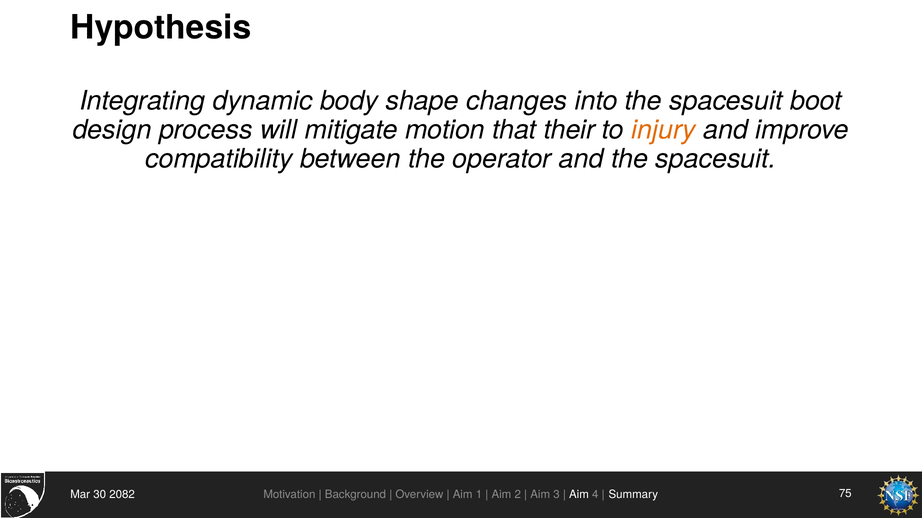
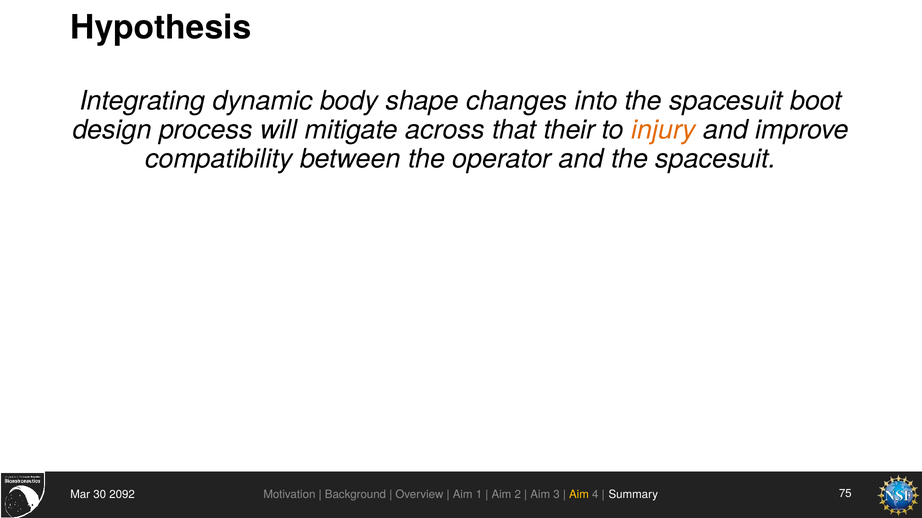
motion: motion -> across (445, 130)
2082: 2082 -> 2092 (122, 495)
Aim colour: white -> yellow (579, 495)
